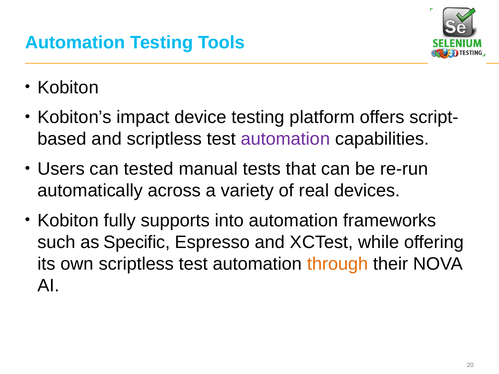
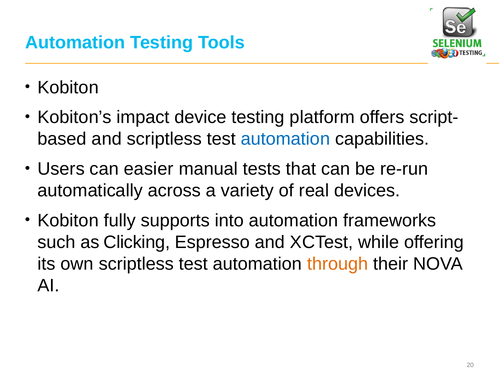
automation colour: purple -> blue (285, 139)
tested: tested -> easier (149, 169)
Specific: Specific -> Clicking (137, 242)
